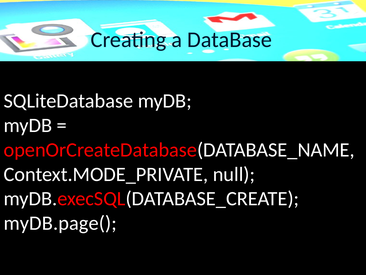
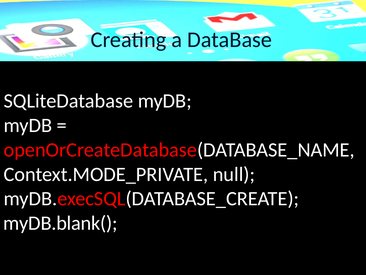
myDB.page(: myDB.page( -> myDB.blank( (60, 223)
